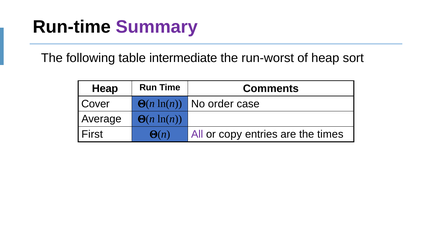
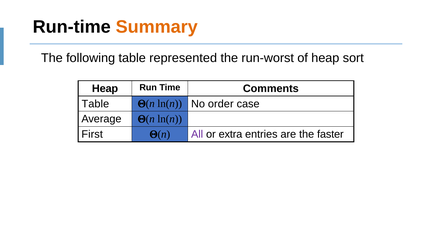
Summary colour: purple -> orange (157, 27)
intermediate: intermediate -> represented (183, 58)
Cover: Cover -> Table (95, 104)
copy: copy -> extra (230, 134)
times: times -> faster (330, 134)
